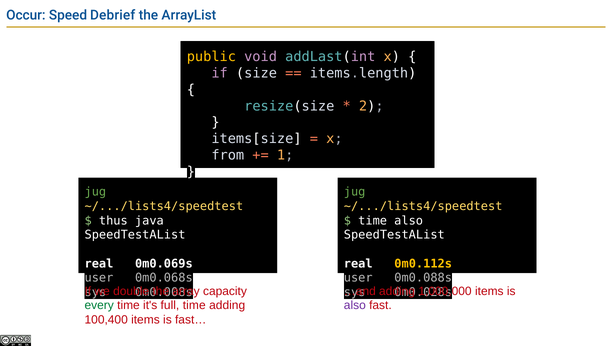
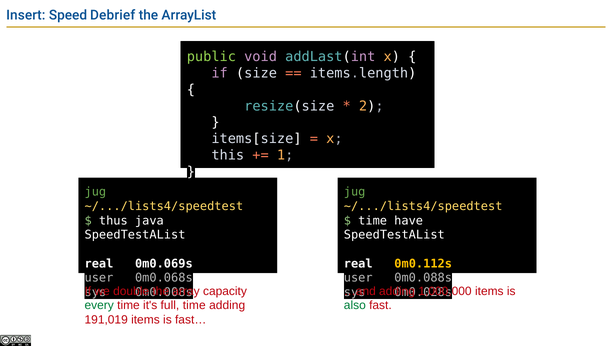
Occur: Occur -> Insert (26, 15)
public colour: yellow -> light green (211, 57)
from: from -> this (228, 155)
time also: also -> have (409, 221)
also colour: purple -> green (355, 305)
100,400: 100,400 -> 191,019 (106, 320)
